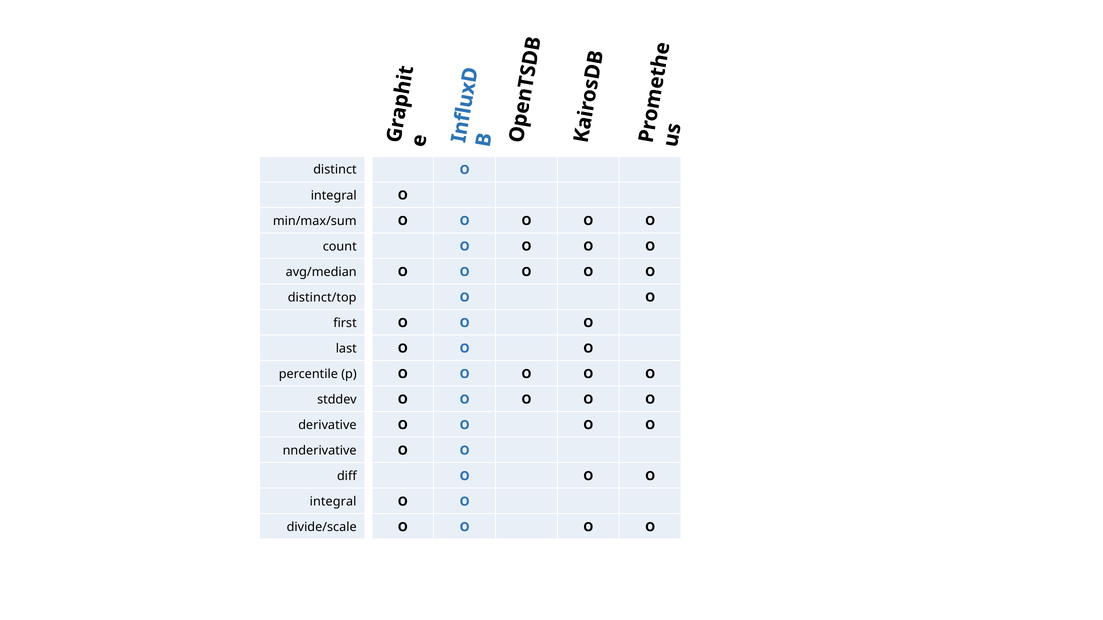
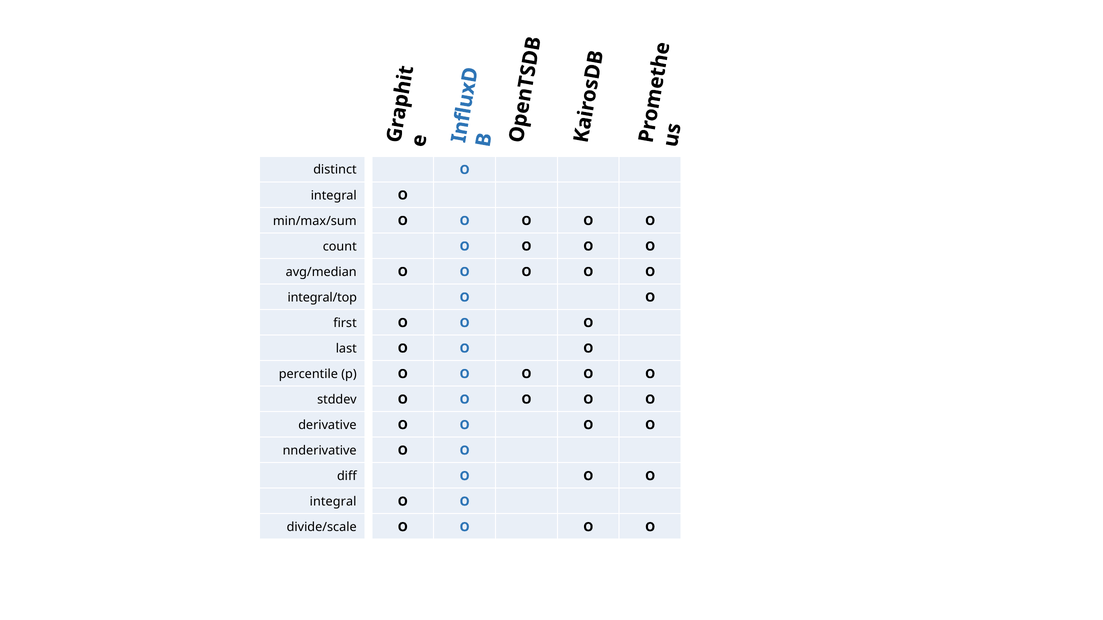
distinct/top: distinct/top -> integral/top (322, 298)
